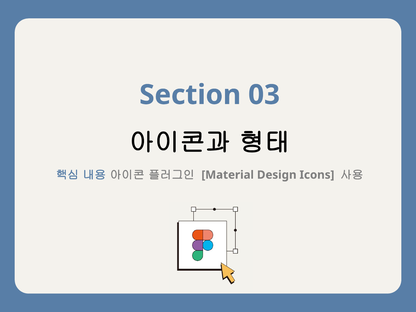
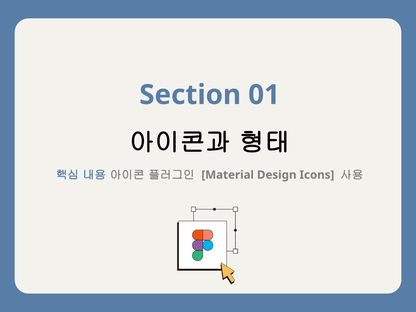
03: 03 -> 01 (264, 95)
